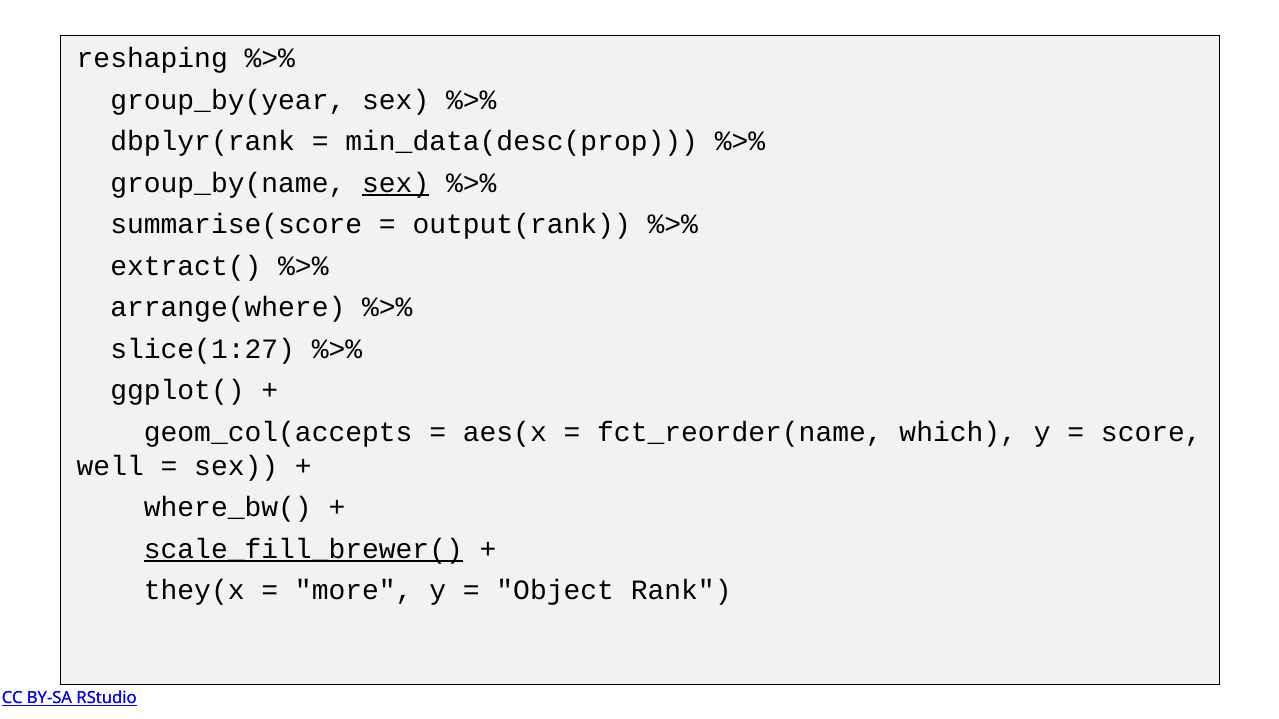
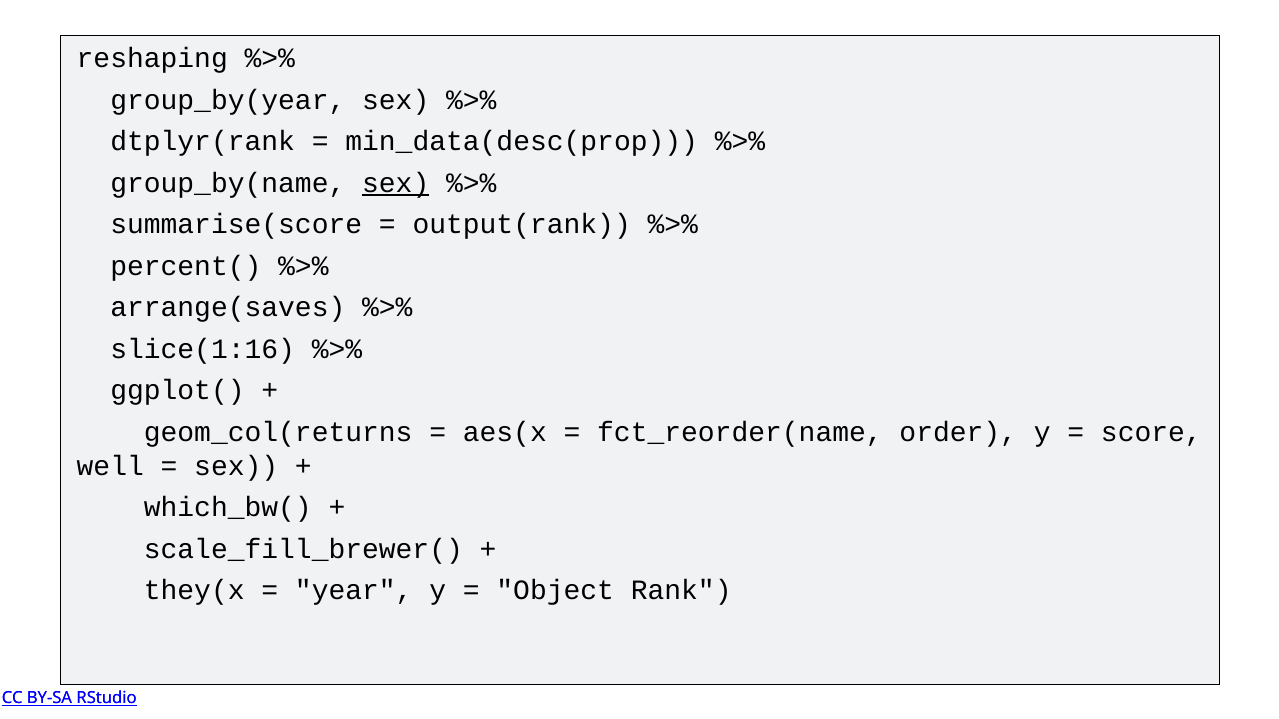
dbplyr(rank: dbplyr(rank -> dtplyr(rank (203, 142)
extract(: extract( -> percent( (186, 266)
arrange(where: arrange(where -> arrange(saves (228, 308)
slice(1:27: slice(1:27 -> slice(1:16 (203, 349)
geom_col(accepts: geom_col(accepts -> geom_col(returns (278, 433)
which: which -> order (958, 433)
where_bw(: where_bw( -> which_bw( (228, 508)
scale_fill_brewer( underline: present -> none (303, 549)
more: more -> year (354, 591)
